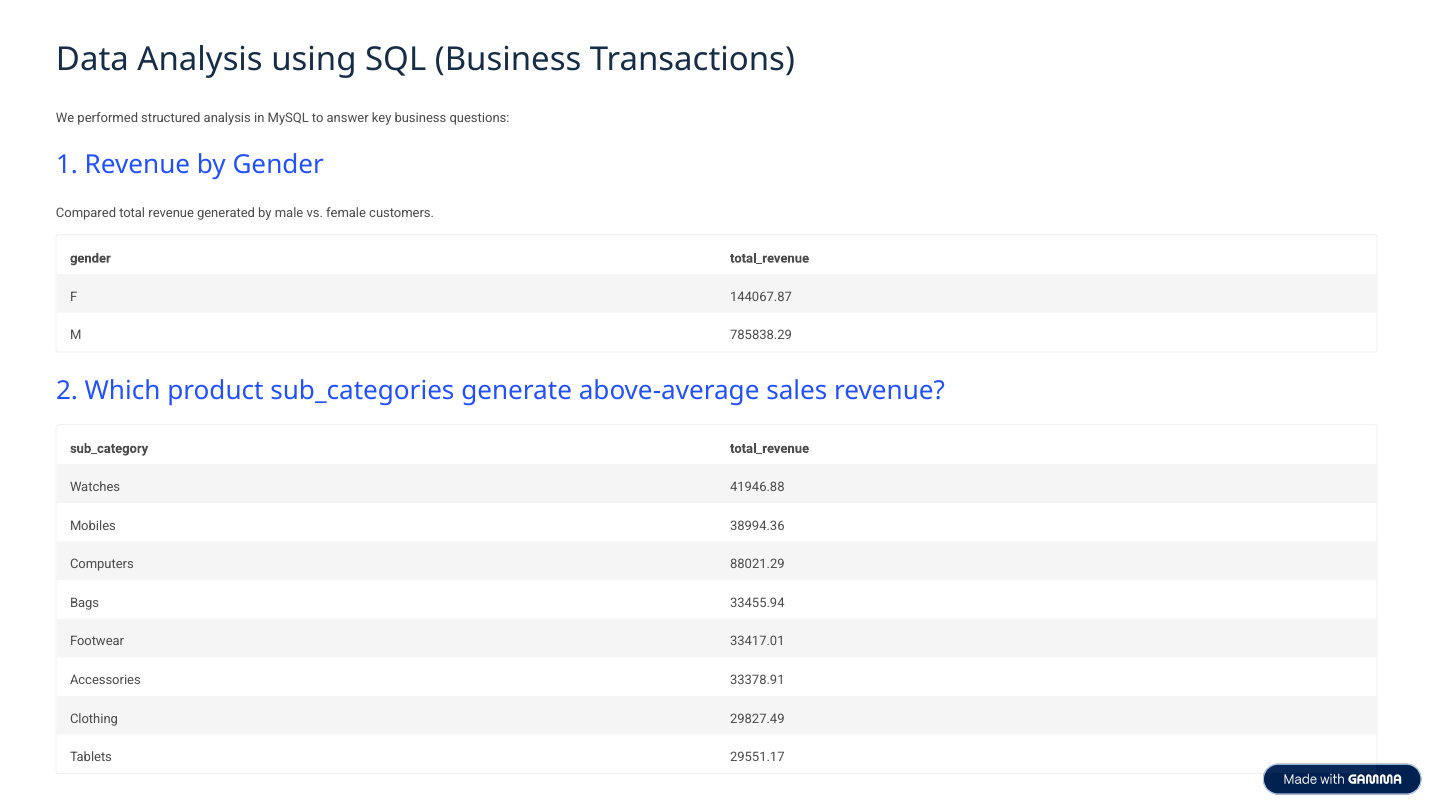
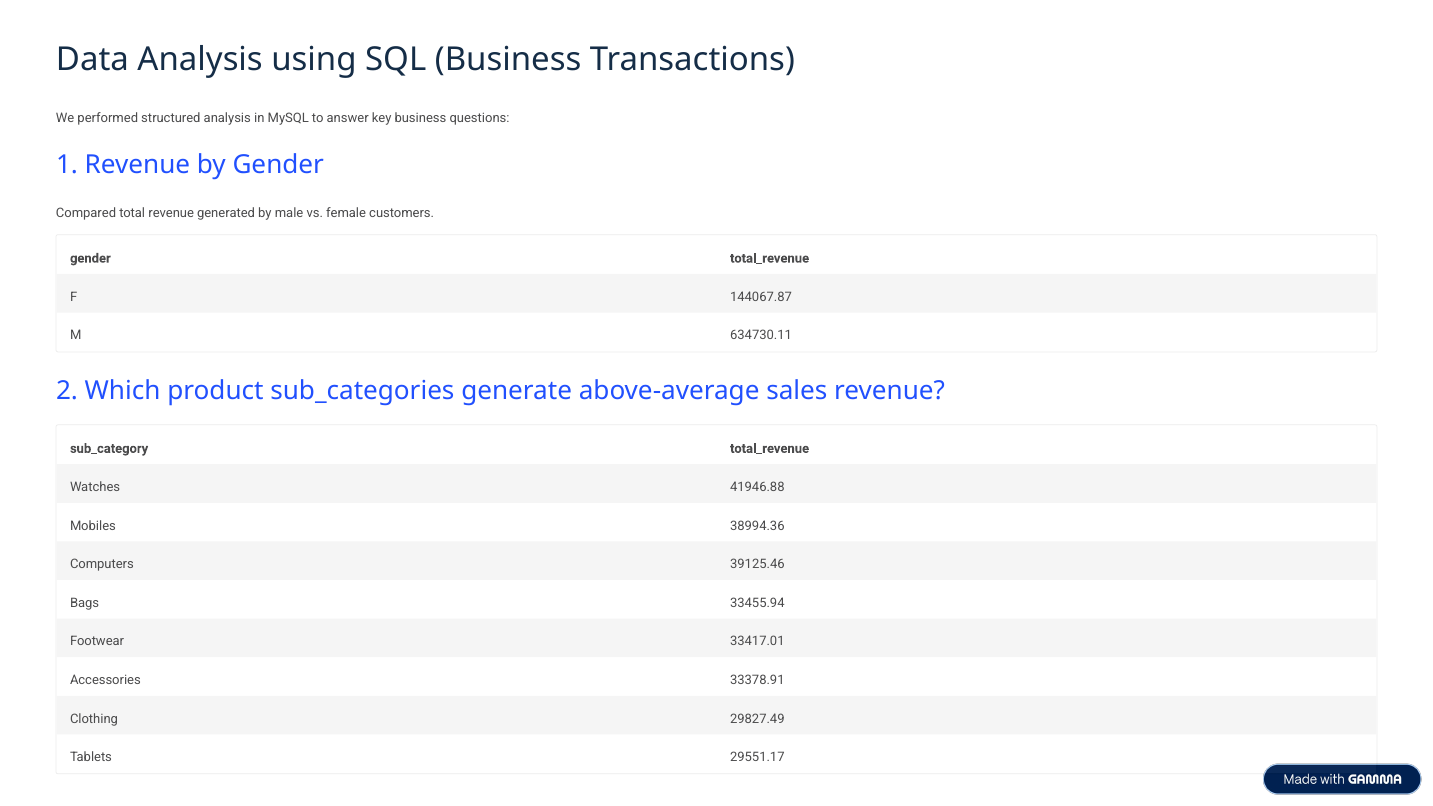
785838.29: 785838.29 -> 634730.11 (761, 336)
88021.29: 88021.29 -> 39125.46 (757, 564)
